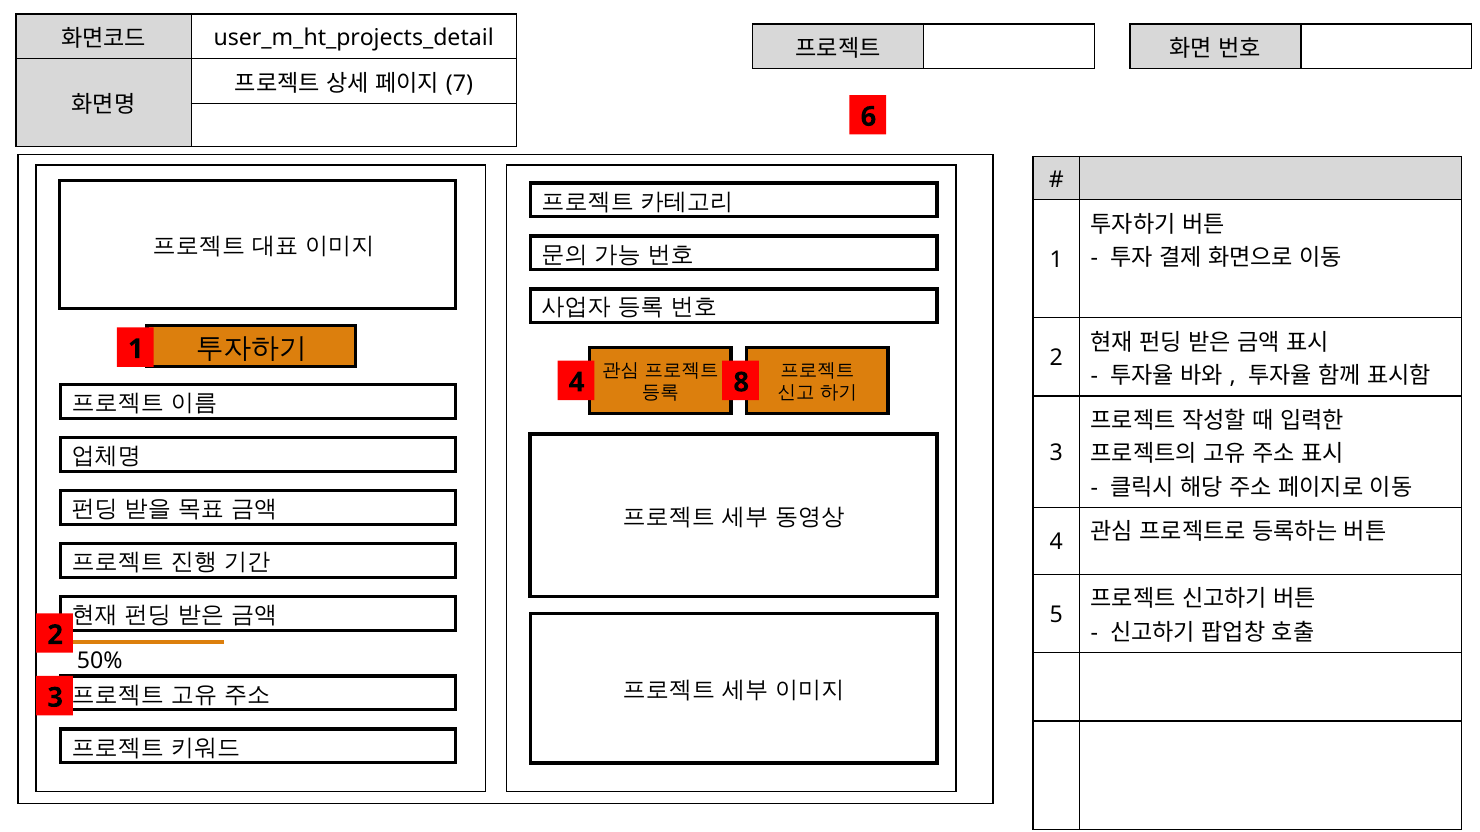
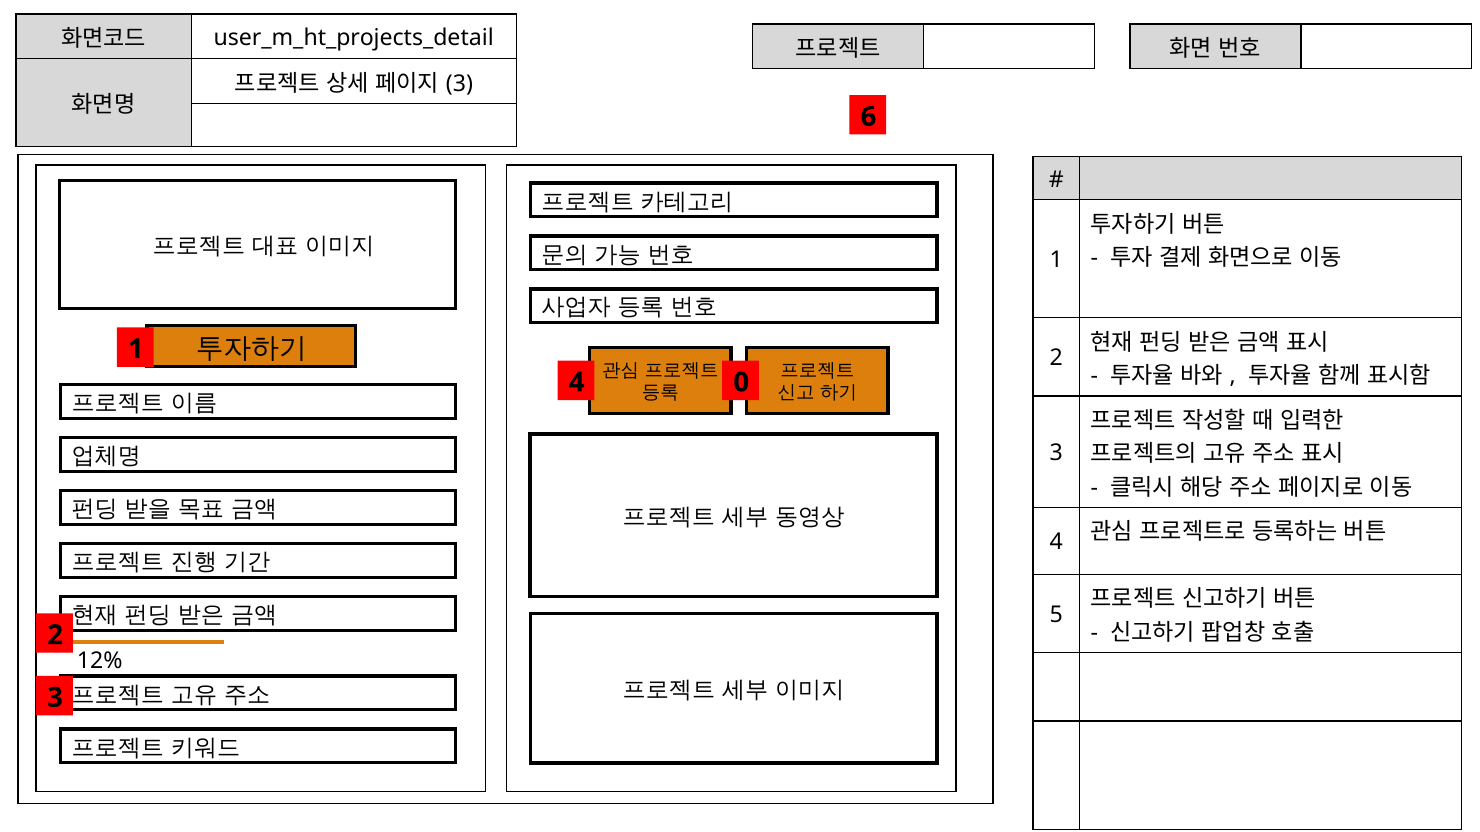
7: 7 -> 3 (459, 83)
8: 8 -> 0 (741, 383)
50%: 50% -> 12% (100, 661)
